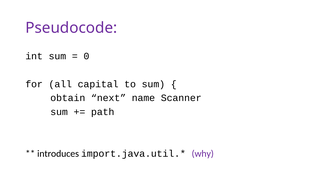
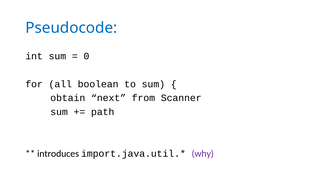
Pseudocode colour: purple -> blue (71, 28)
capital: capital -> boolean (98, 84)
name: name -> from (143, 98)
